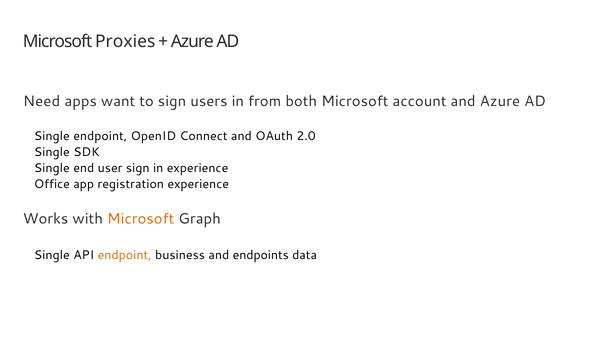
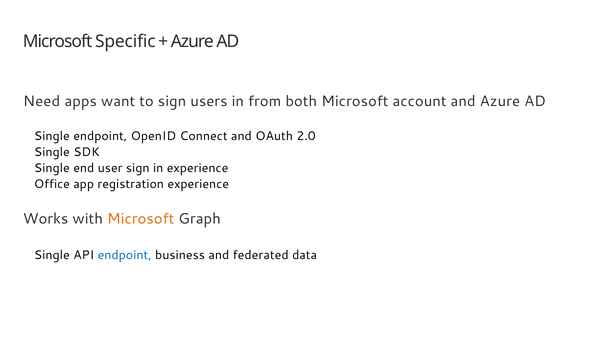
Proxies: Proxies -> Specific (125, 42)
endpoint colour: orange -> blue (125, 255)
endpoints: endpoints -> federated (261, 255)
